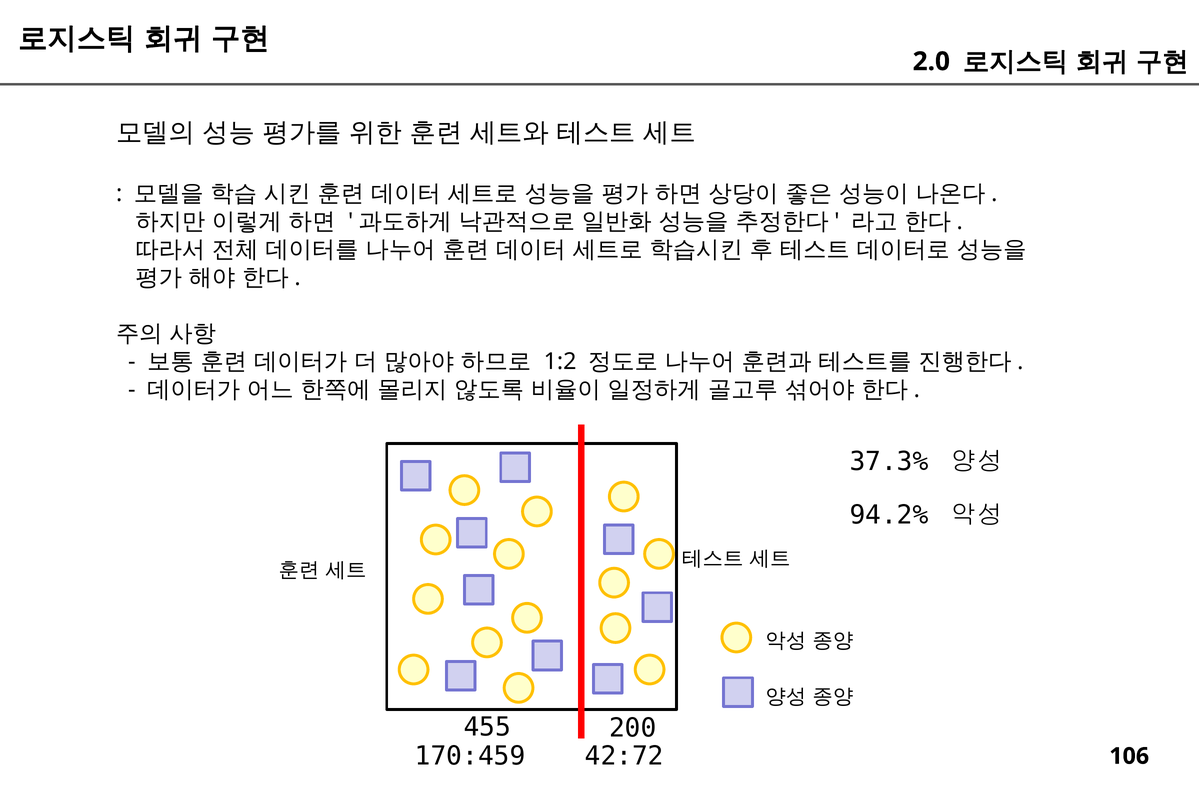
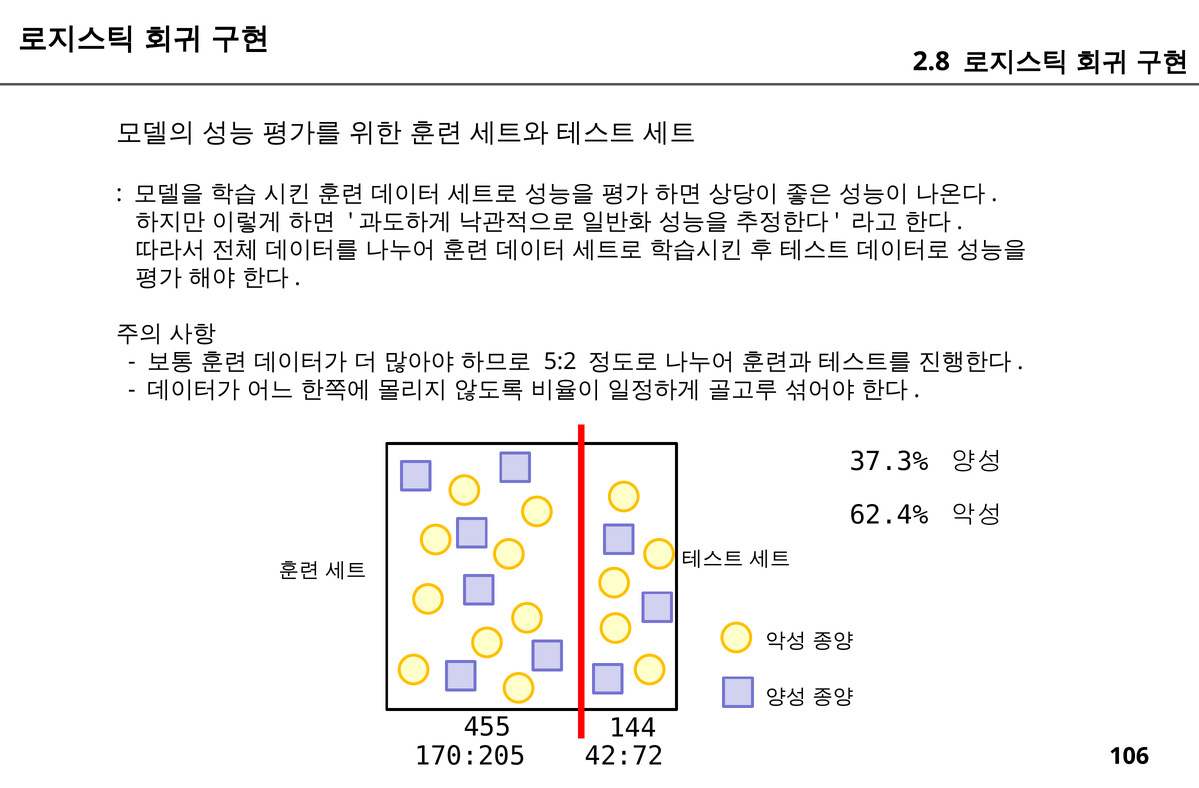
2.0: 2.0 -> 2.8 (931, 61)
1:2: 1:2 -> 5:2 (560, 361)
94.2%: 94.2% -> 62.4% (889, 515)
200: 200 -> 144 (633, 728)
170:459: 170:459 -> 170:205 (470, 755)
